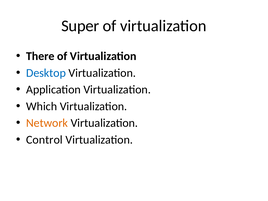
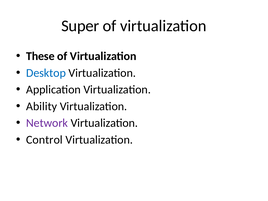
There: There -> These (40, 56)
Which: Which -> Ability (42, 106)
Network colour: orange -> purple (47, 123)
